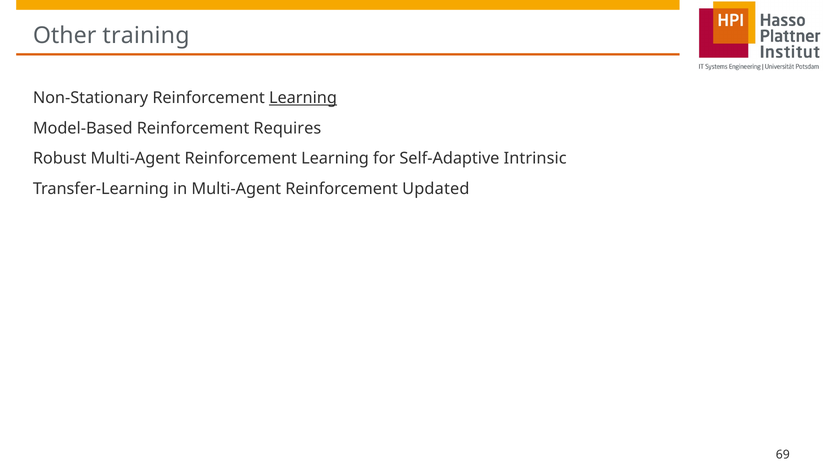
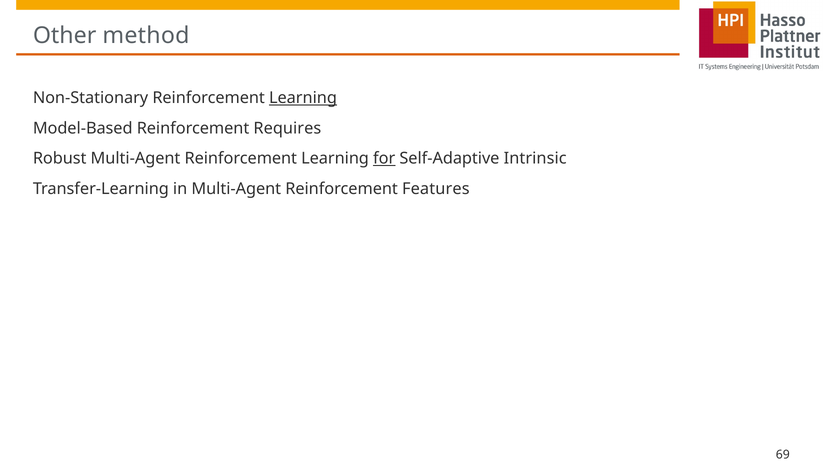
training: training -> method (146, 35)
for underline: none -> present (384, 159)
Updated: Updated -> Features (436, 189)
